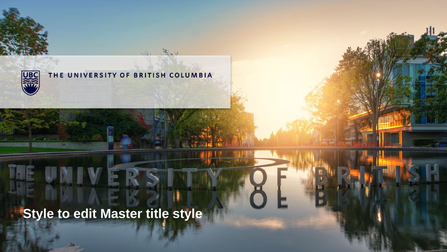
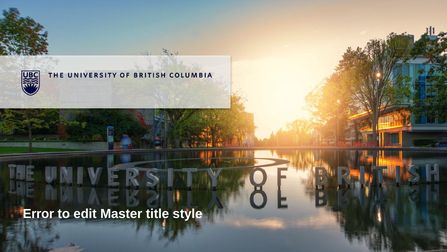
Style: Style -> Error (38, 213)
